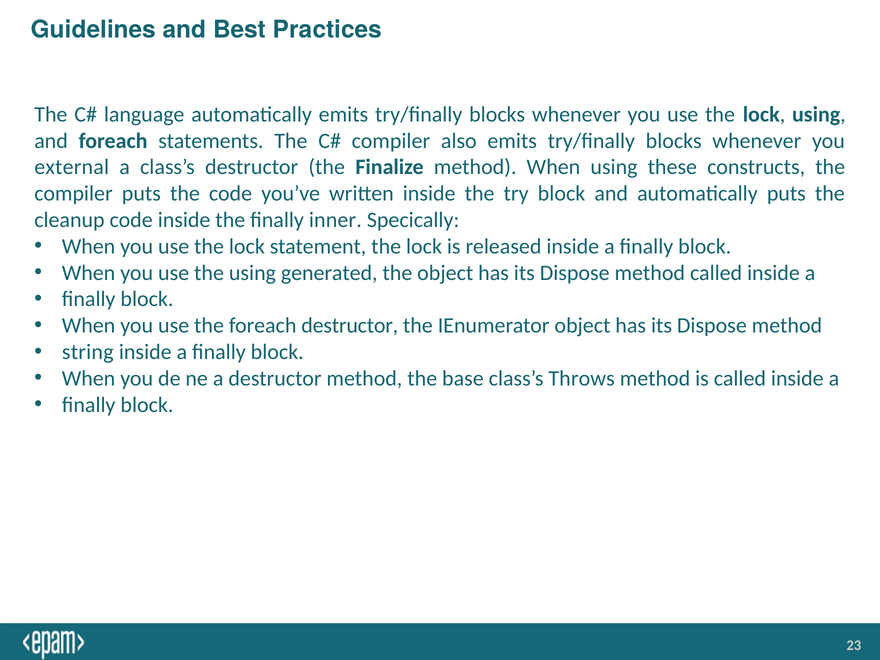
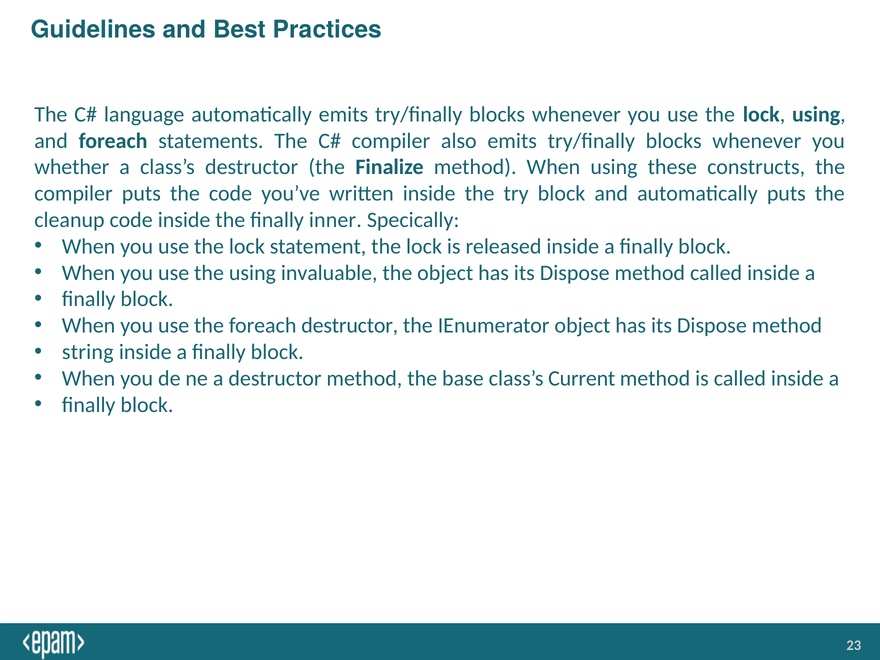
external: external -> whether (72, 167)
generated: generated -> invaluable (329, 273)
Throws: Throws -> Current (582, 378)
